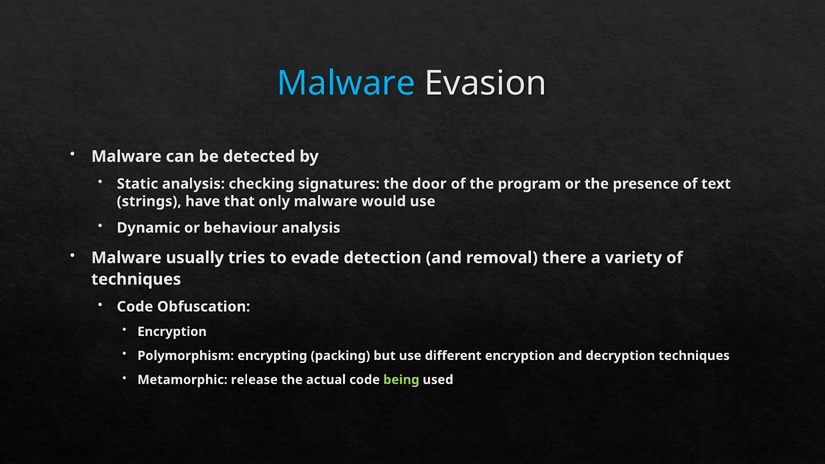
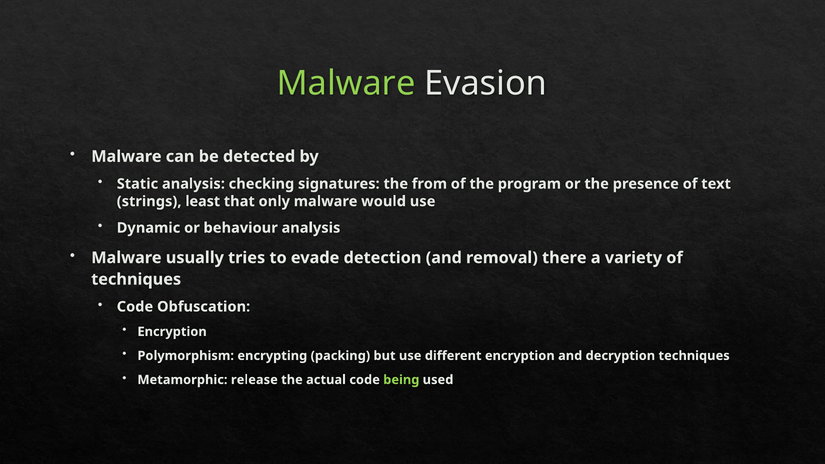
Malware colour: light blue -> light green (346, 84)
door: door -> from (429, 184)
have: have -> least (203, 201)
